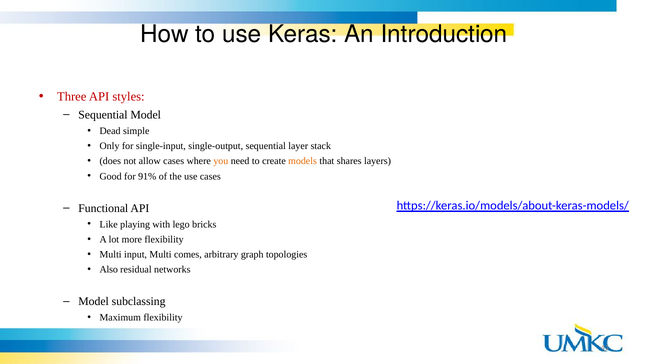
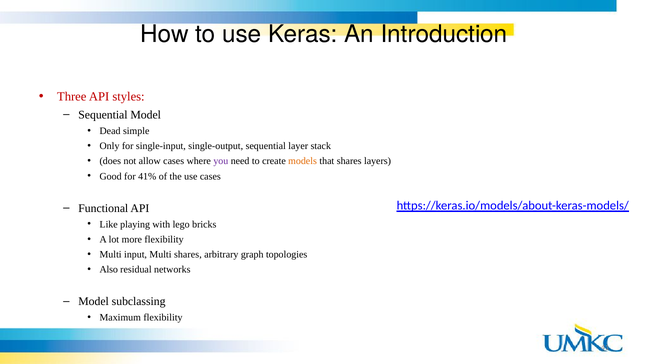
you colour: orange -> purple (221, 161)
91%: 91% -> 41% (147, 177)
Multi comes: comes -> shares (188, 255)
